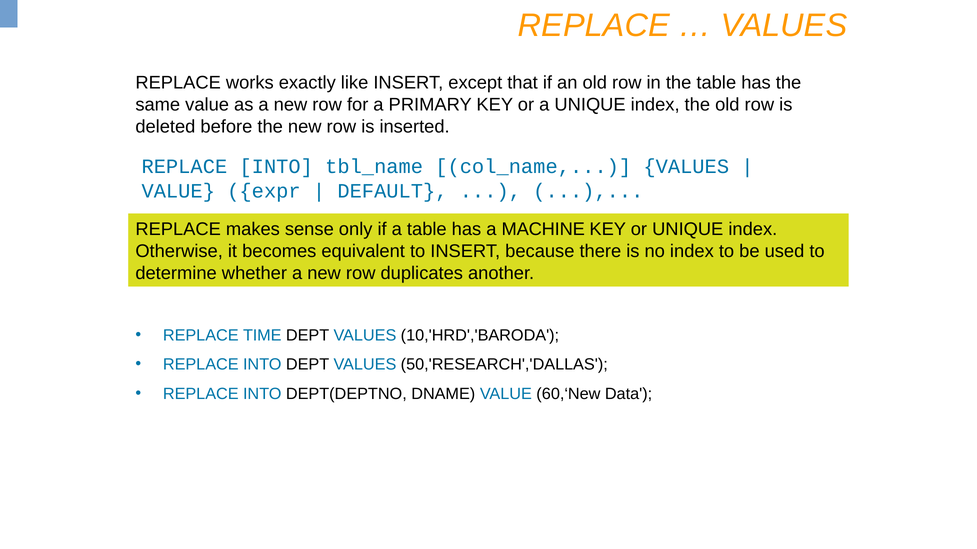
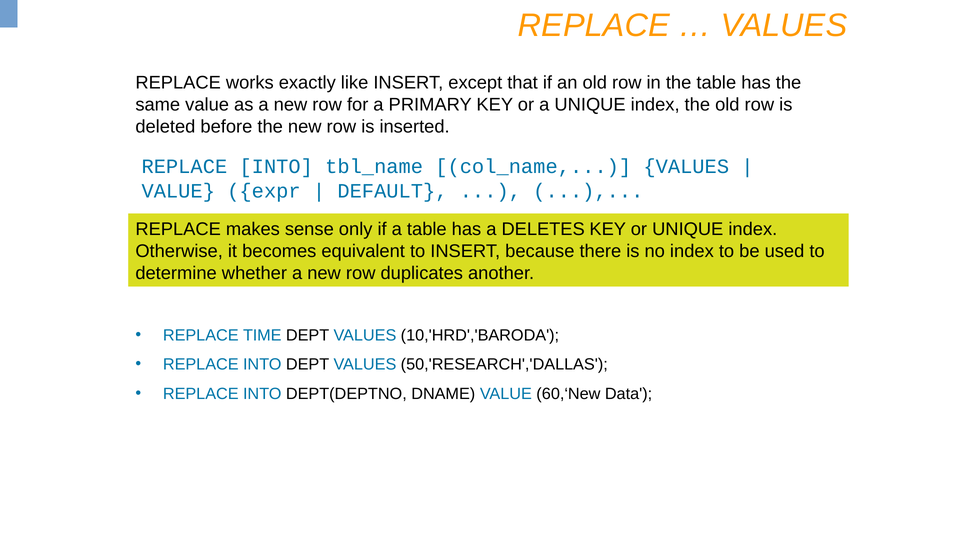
MACHINE: MACHINE -> DELETES (543, 230)
